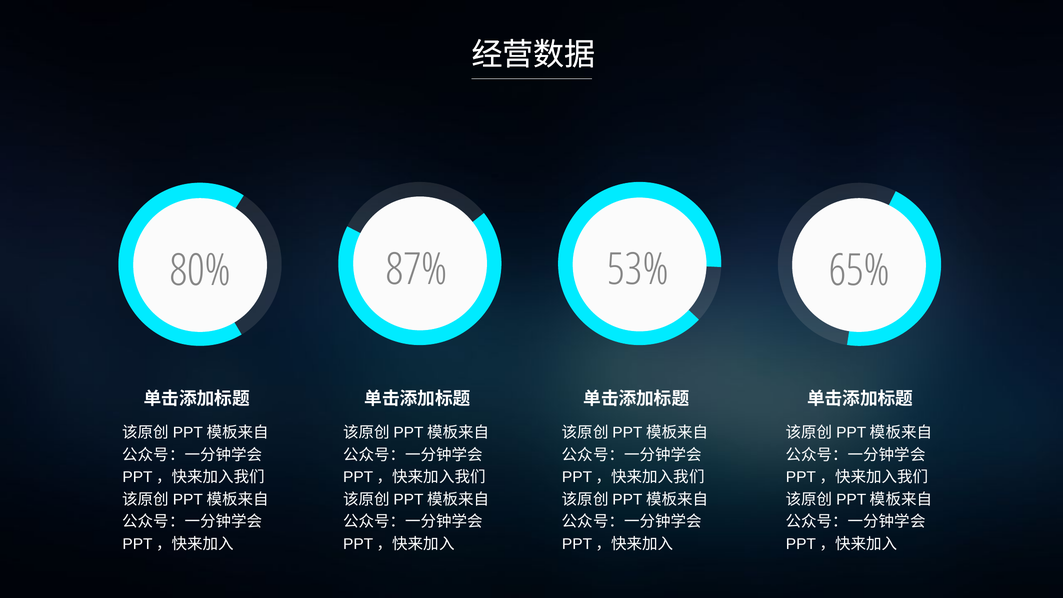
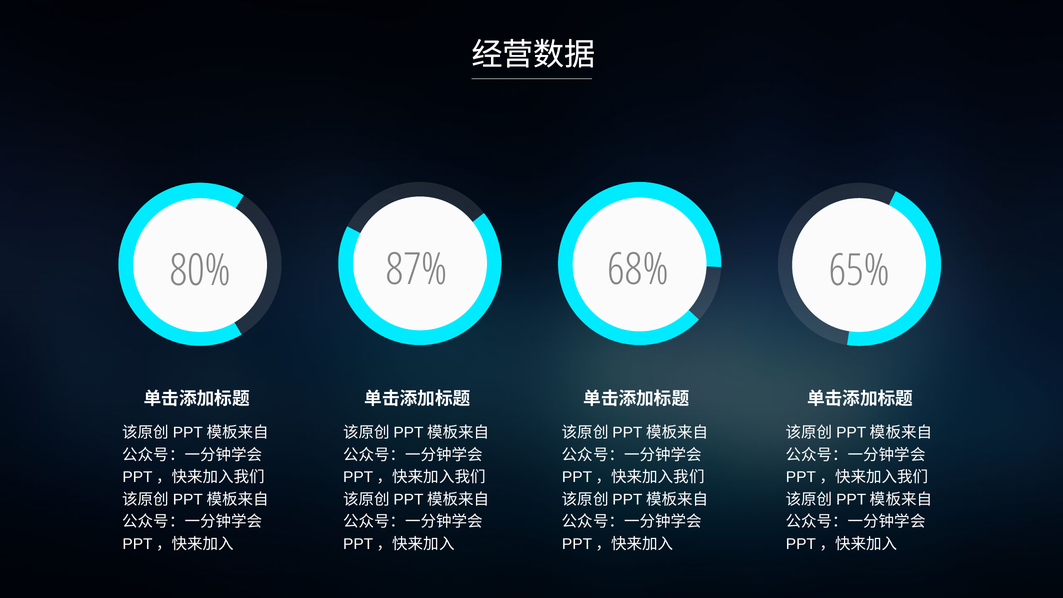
53%: 53% -> 68% (638, 270)
